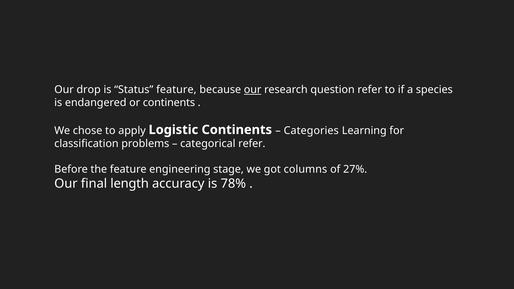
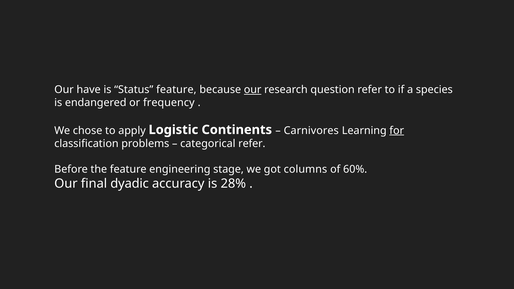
drop: drop -> have (89, 90)
or continents: continents -> frequency (169, 103)
Categories: Categories -> Carnivores (311, 131)
for underline: none -> present (397, 131)
27%: 27% -> 60% (355, 170)
length: length -> dyadic (130, 184)
78%: 78% -> 28% (233, 184)
